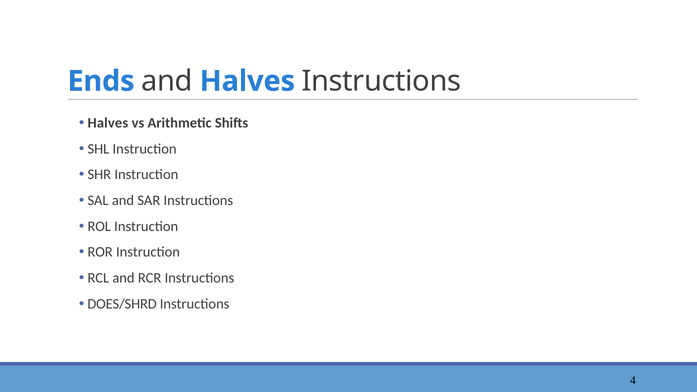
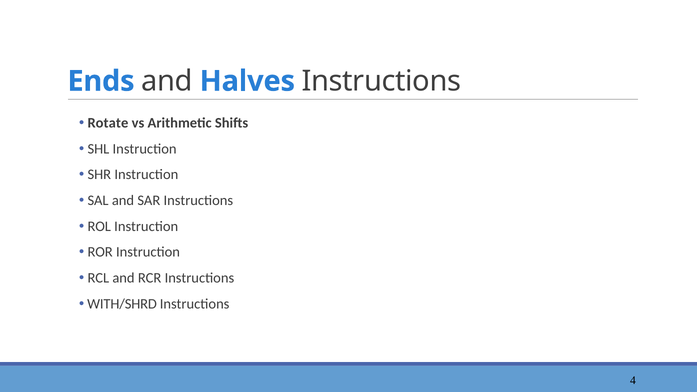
Halves: Halves -> Rotate (108, 123)
DOES/SHRD: DOES/SHRD -> WITH/SHRD (122, 304)
